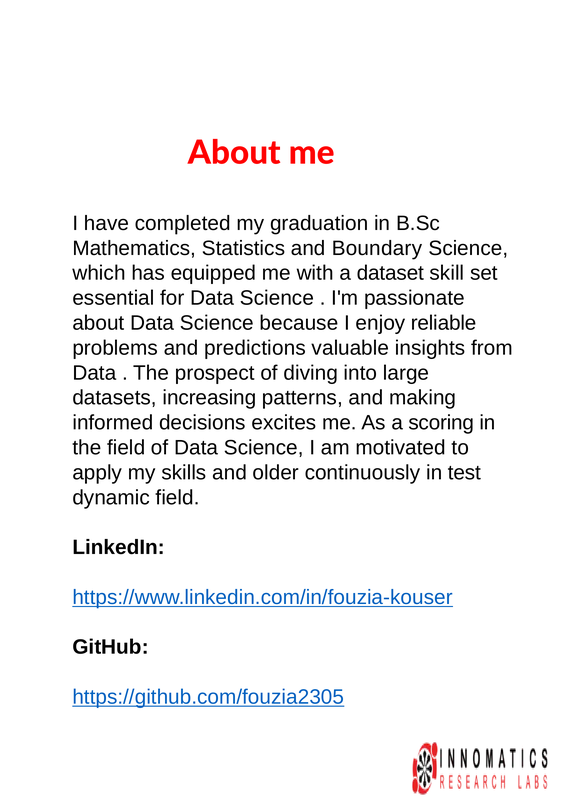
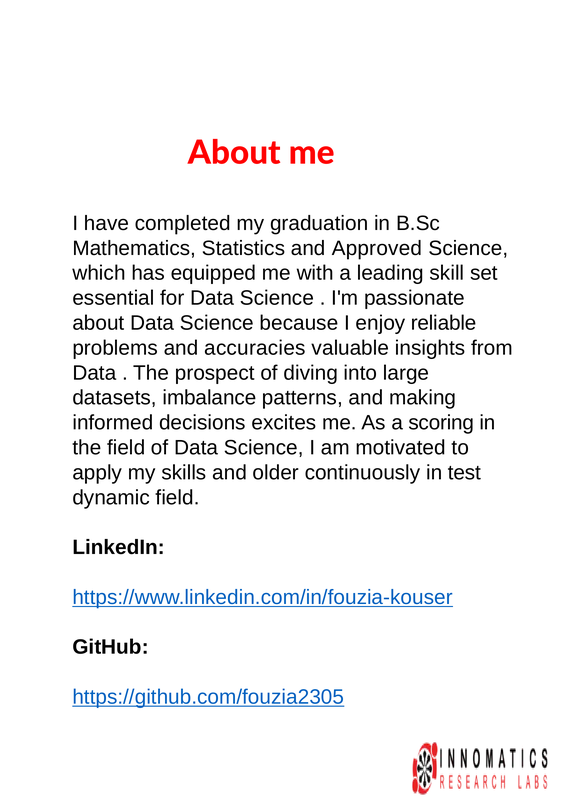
Boundary: Boundary -> Approved (377, 248)
dataset: dataset -> leading (390, 273)
predictions: predictions -> accuracies (255, 348)
increasing: increasing -> imbalance (209, 398)
